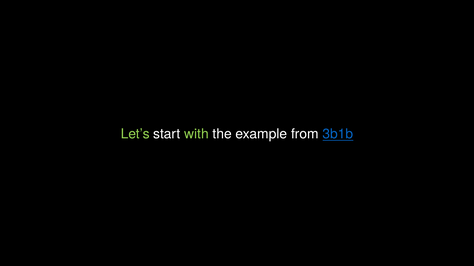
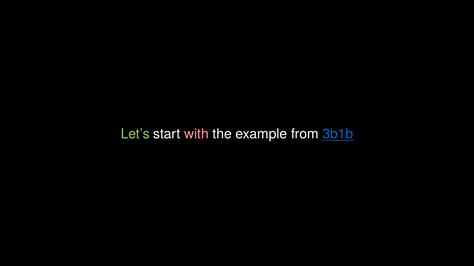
with colour: light green -> pink (197, 134)
